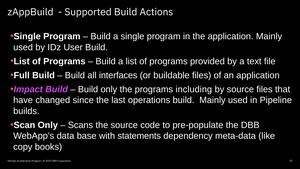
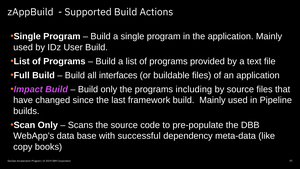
operations: operations -> framework (149, 100)
statements: statements -> successful (139, 136)
